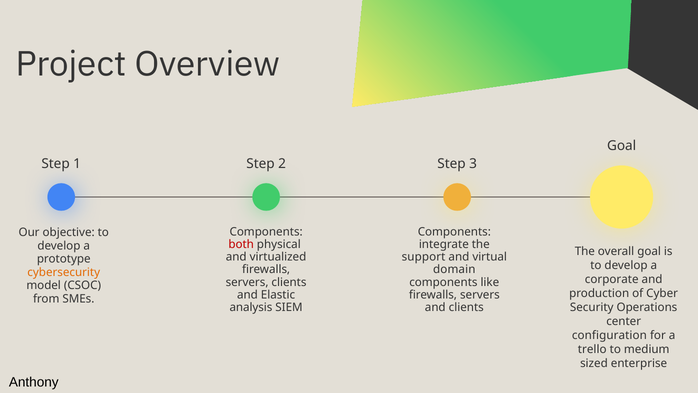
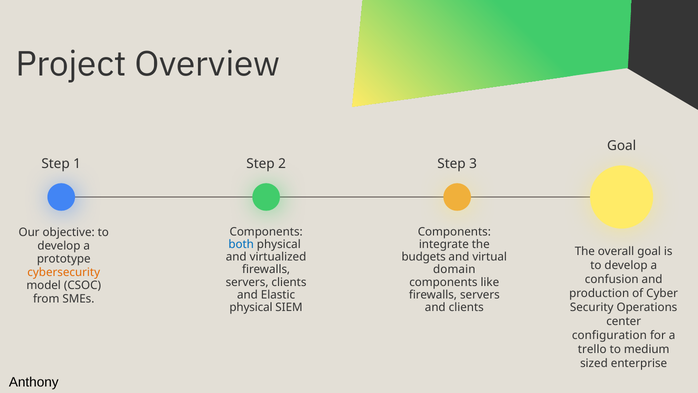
both colour: red -> blue (241, 244)
support: support -> budgets (424, 257)
corporate: corporate -> confusion (612, 279)
analysis: analysis -> physical (251, 307)
